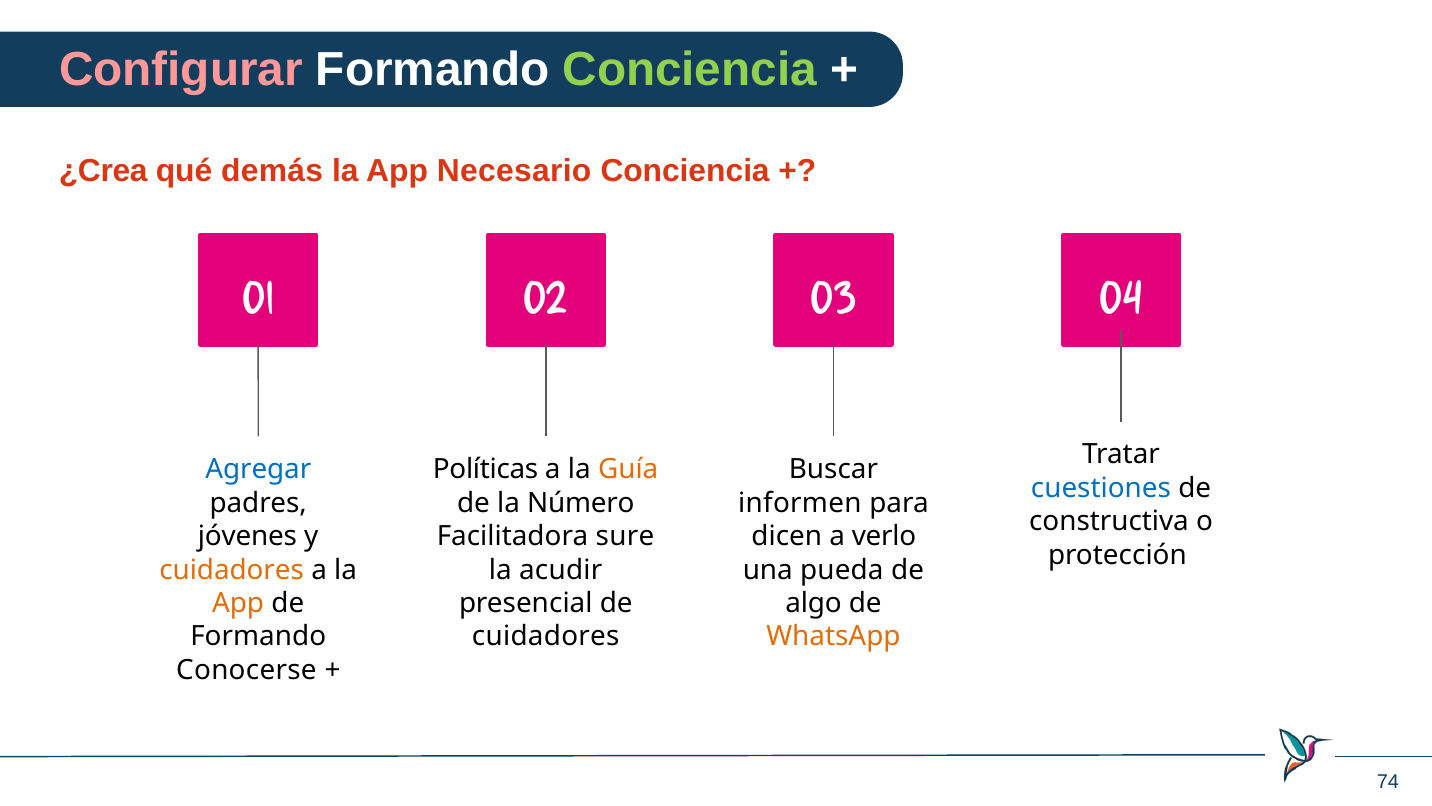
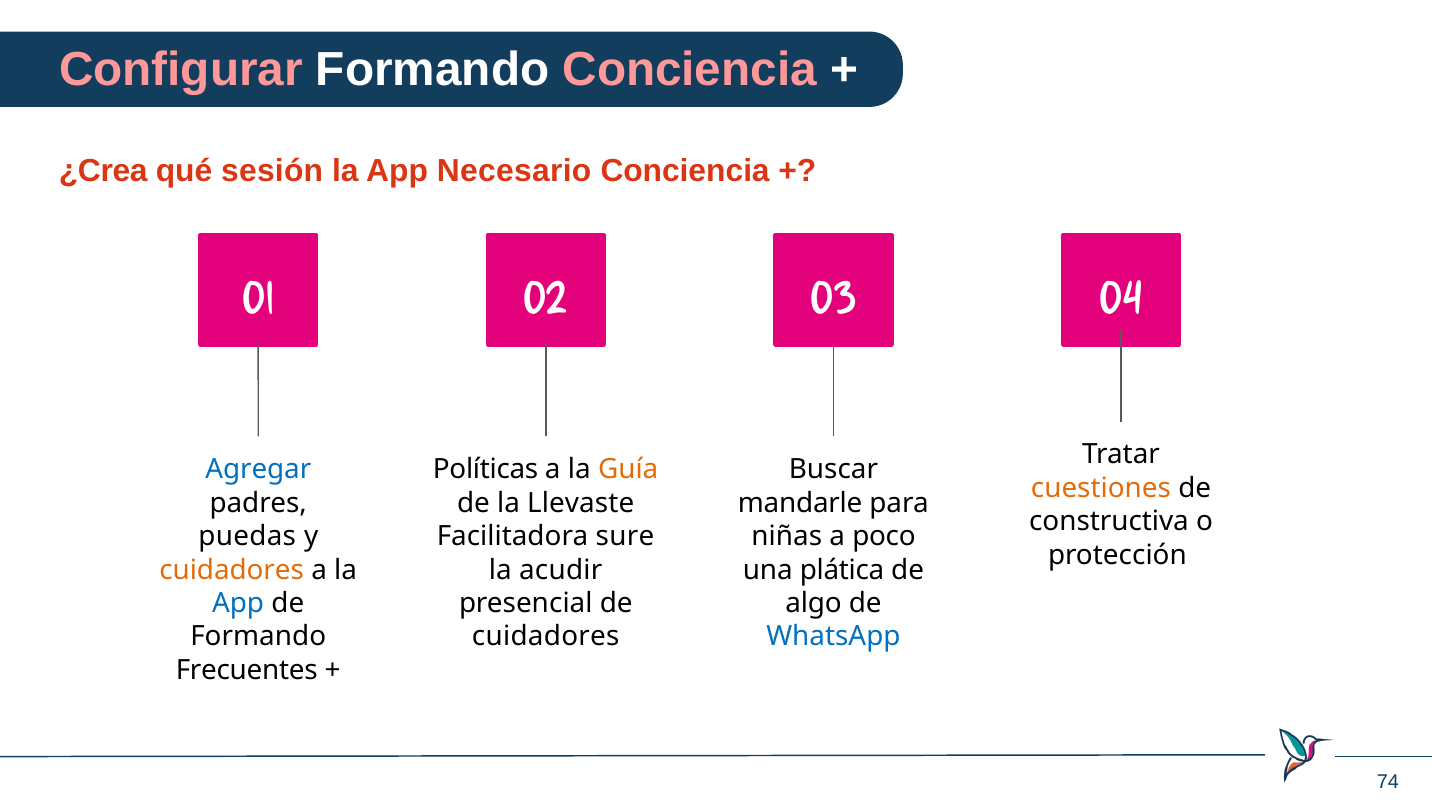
Conciencia colour: light green -> pink (690, 70)
demás: demás -> sesión (272, 171)
cuestiones colour: blue -> orange (1101, 488)
Número: Número -> Llevaste (581, 503)
informen: informen -> mandarle (800, 503)
jóvenes: jóvenes -> puedas (247, 536)
dicen: dicen -> niñas (787, 536)
verlo: verlo -> poco (884, 536)
pueda: pueda -> plática (842, 570)
App colour: orange -> blue (238, 603)
WhatsApp colour: orange -> blue (833, 636)
Conocerse: Conocerse -> Frecuentes (247, 670)
